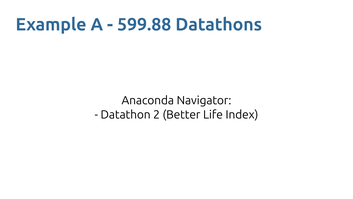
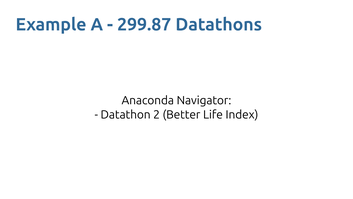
599.88: 599.88 -> 299.87 (144, 25)
